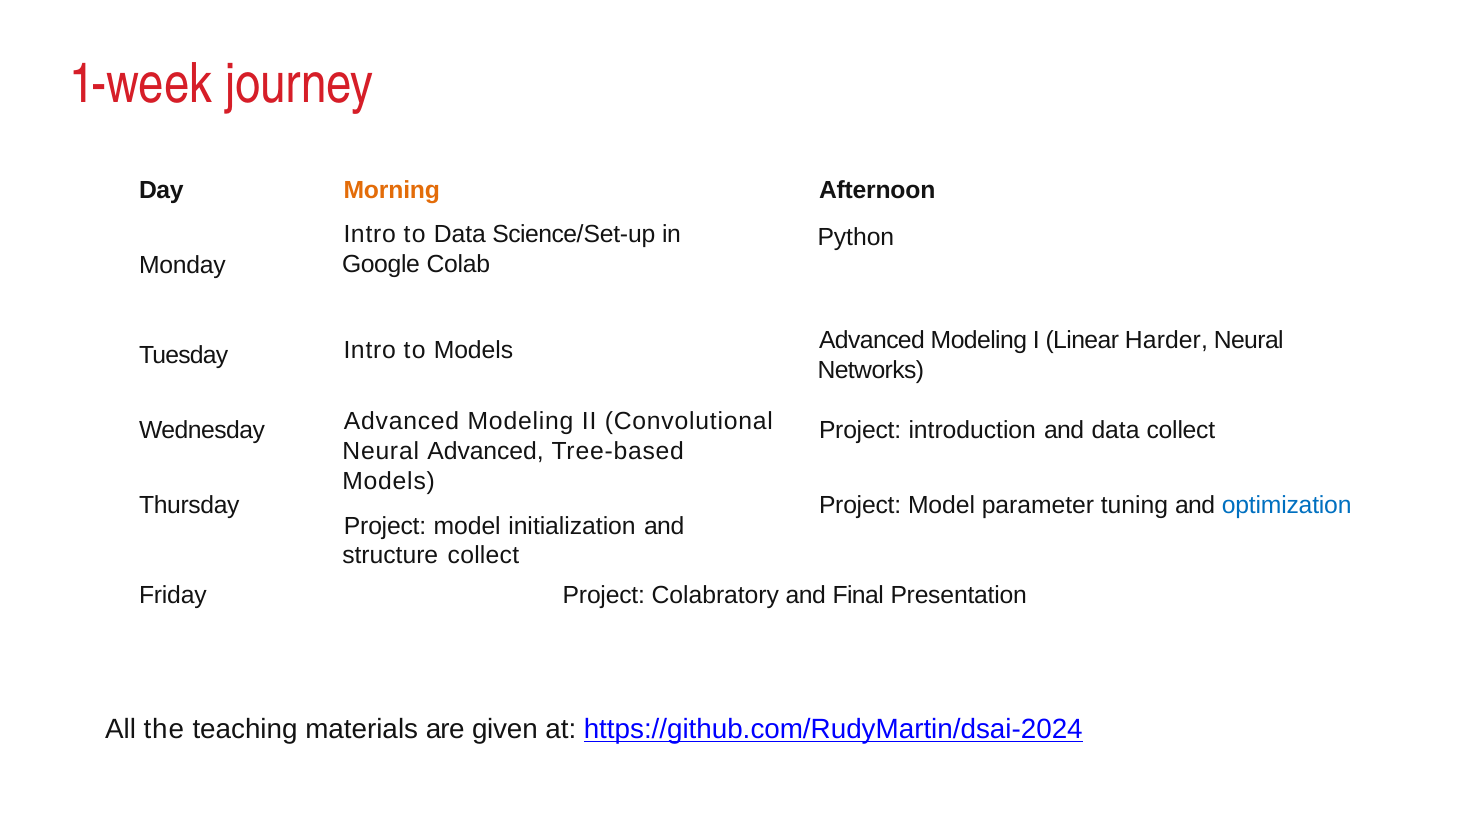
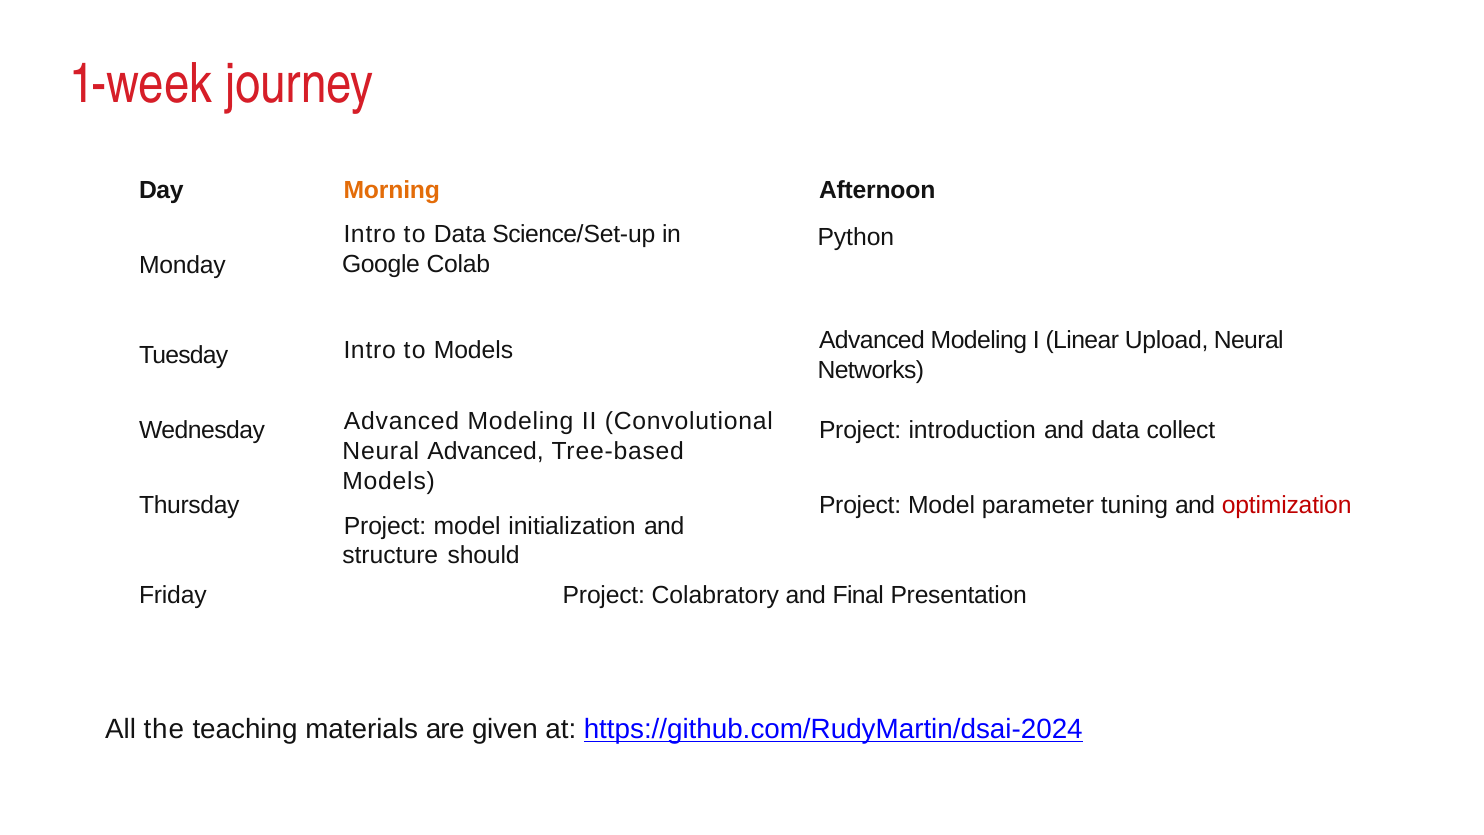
Harder: Harder -> Upload (1167, 341)
optimization colour: blue -> red (1287, 505)
structure collect: collect -> should (484, 556)
